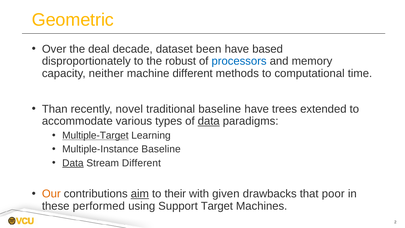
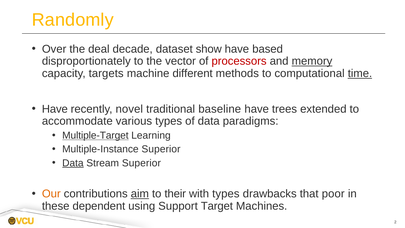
Geometric: Geometric -> Randomly (73, 20)
been: been -> show (209, 49)
robust: robust -> vector (181, 61)
processors colour: blue -> red (239, 61)
memory underline: none -> present (312, 61)
neither: neither -> targets (106, 73)
time underline: none -> present (360, 73)
Than: Than -> Have (55, 109)
data underline: present -> none (209, 121)
Multiple-Instance Baseline: Baseline -> Superior (161, 149)
Stream Different: Different -> Superior (141, 163)
with given: given -> types (226, 194)
performed: performed -> dependent (99, 206)
